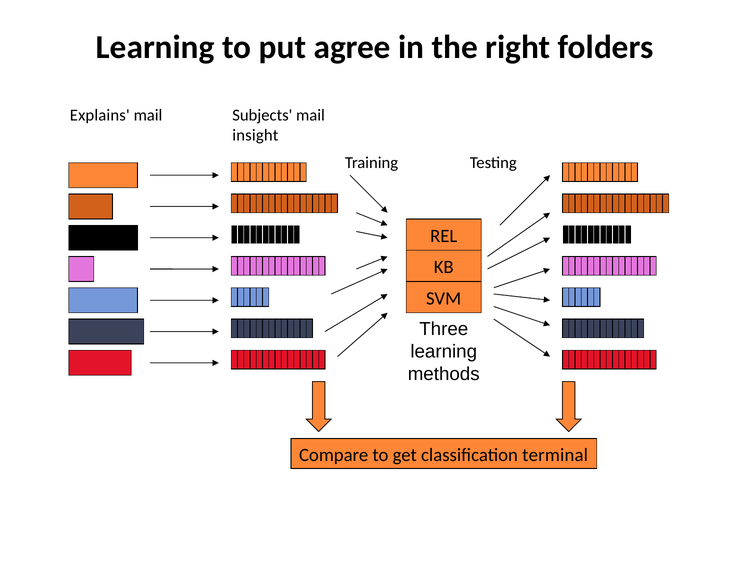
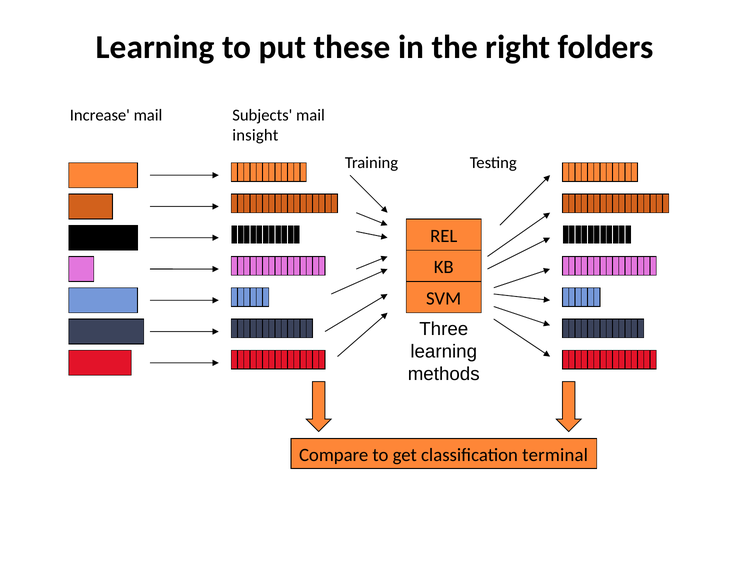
agree: agree -> these (352, 47)
Explains: Explains -> Increase (100, 115)
